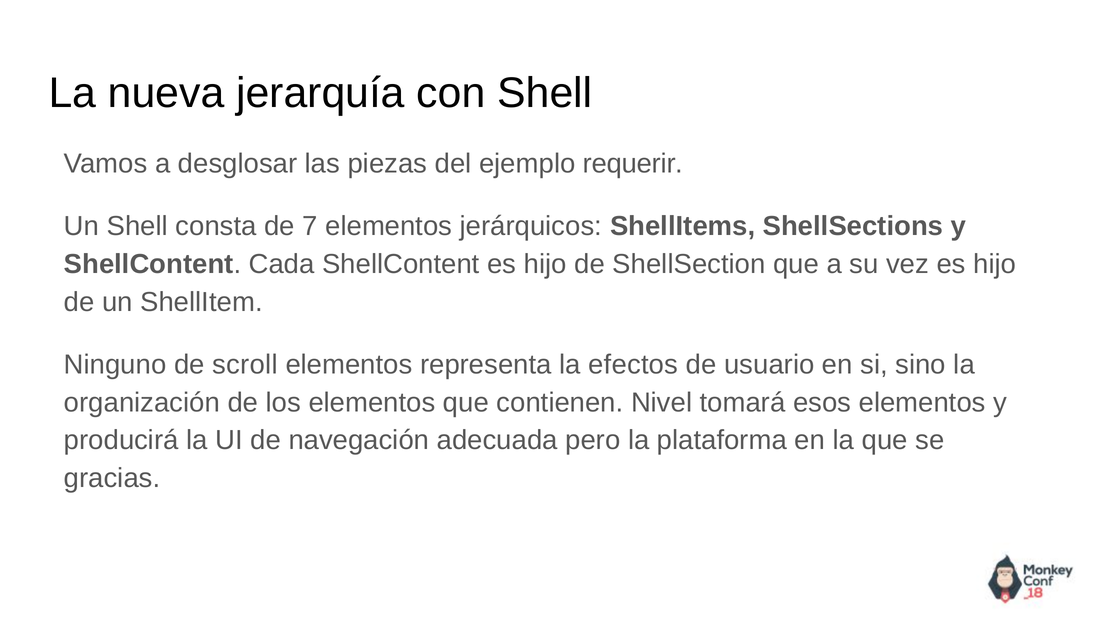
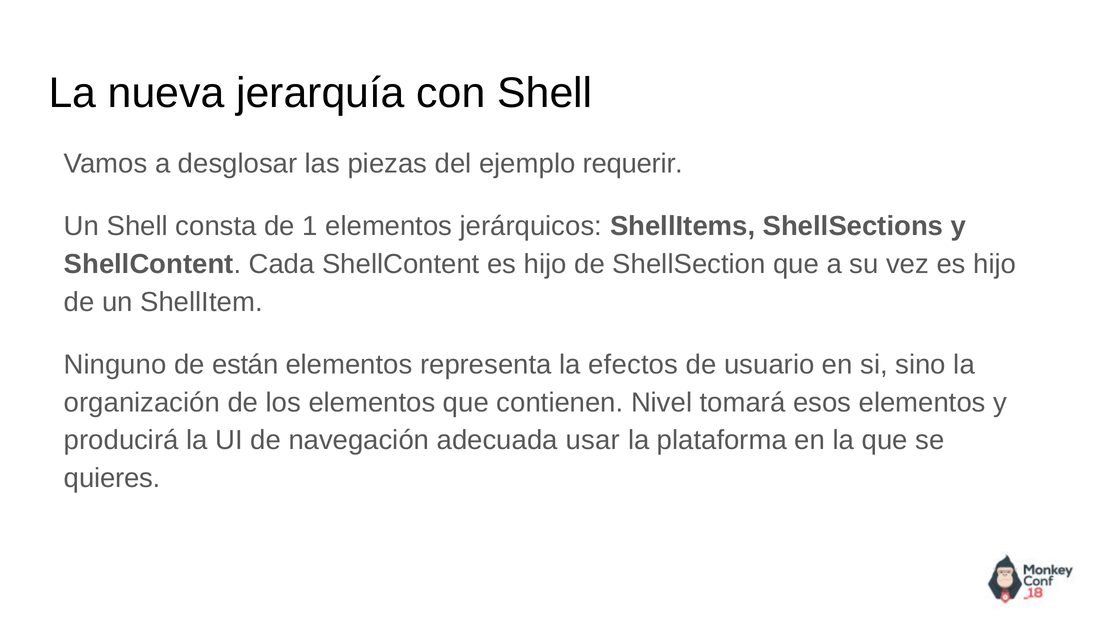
7: 7 -> 1 (310, 226)
scroll: scroll -> están (245, 365)
pero: pero -> usar (593, 441)
gracias: gracias -> quieres (112, 479)
